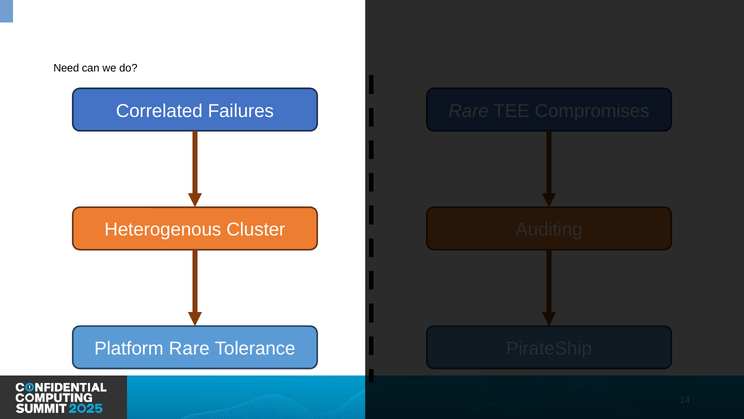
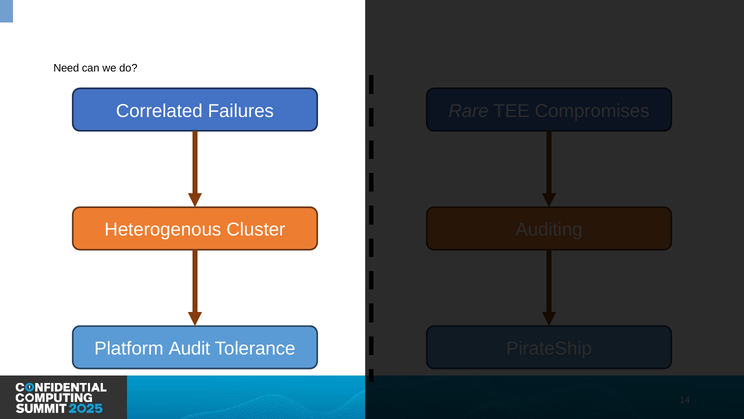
Platform Rare: Rare -> Audit (189, 348)
